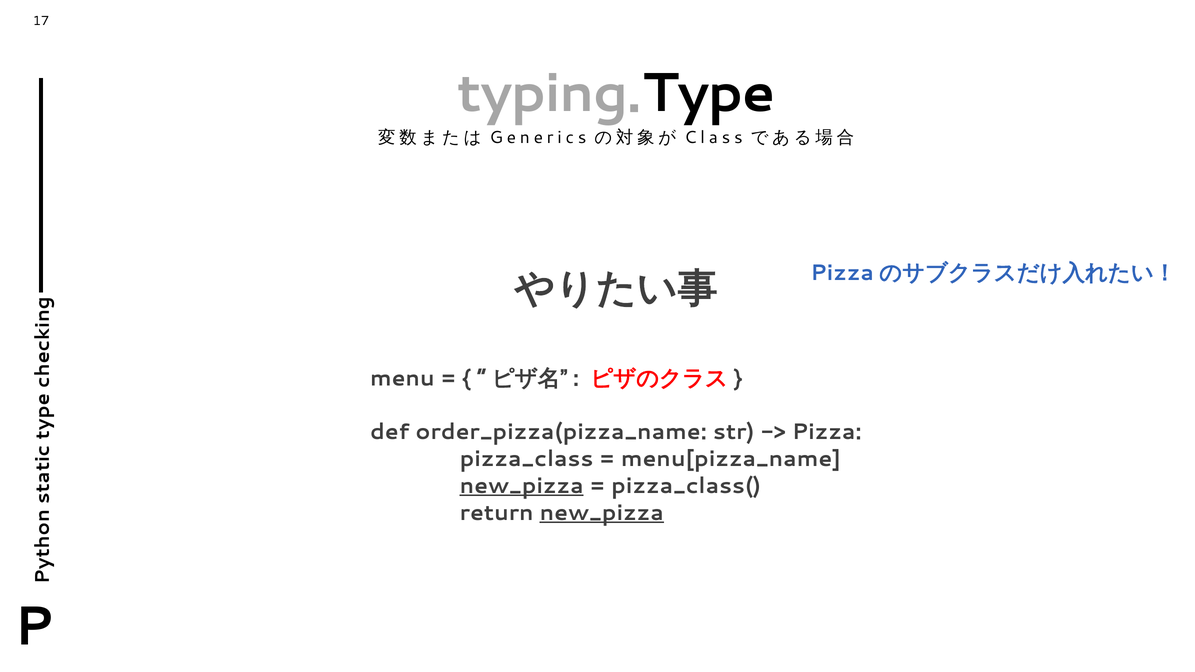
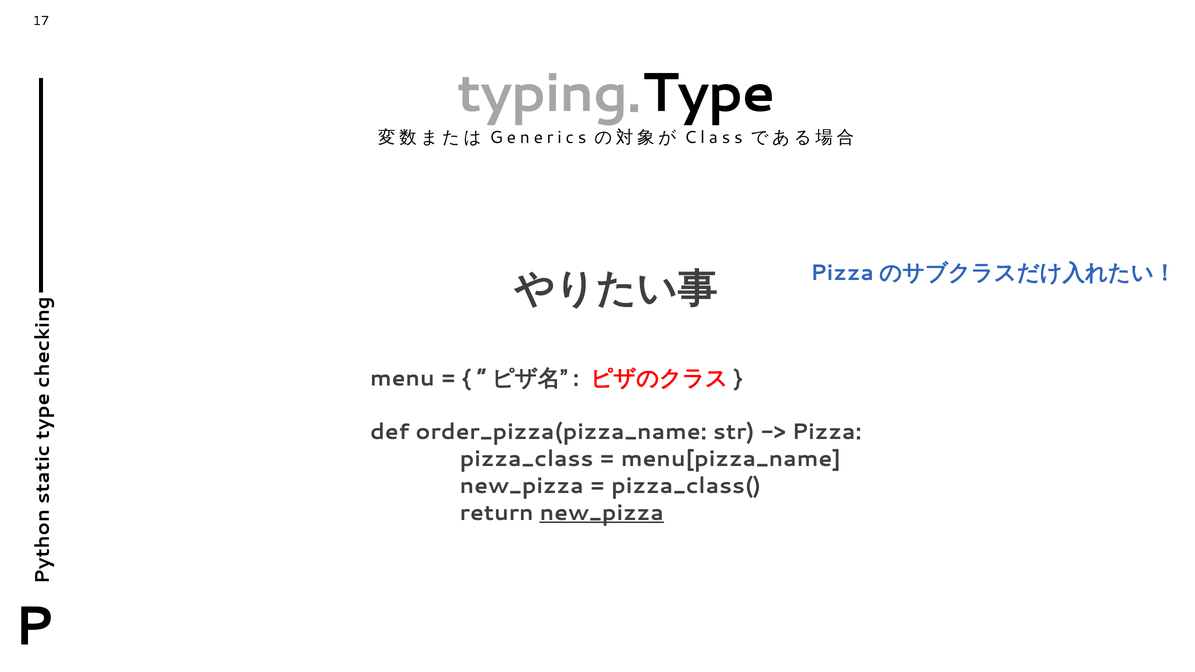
new_pizza underline: present -> none (522, 486)
